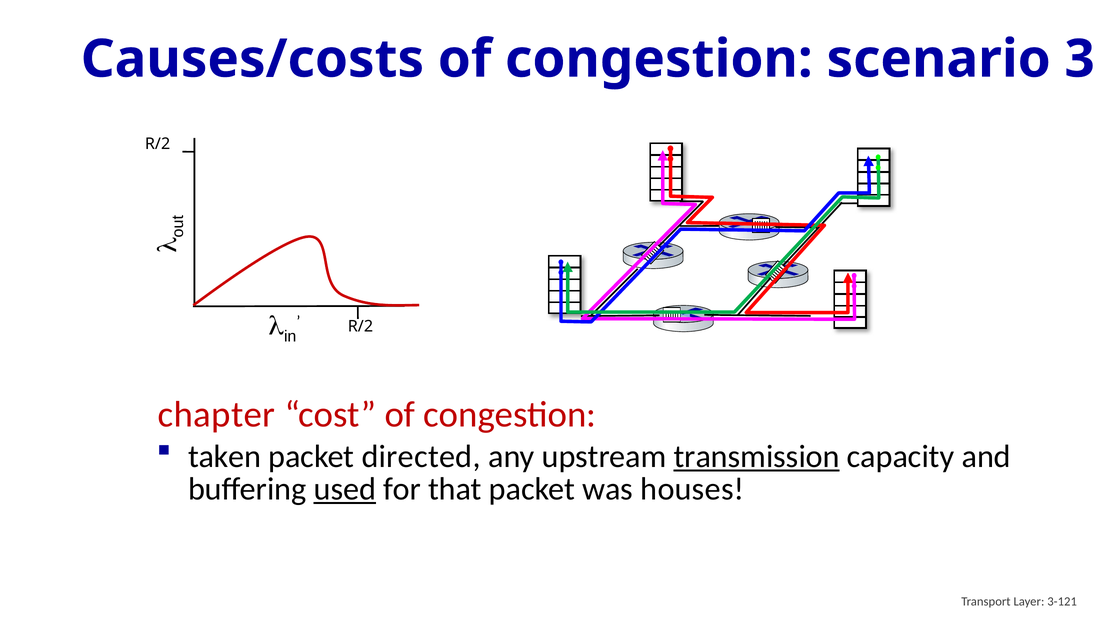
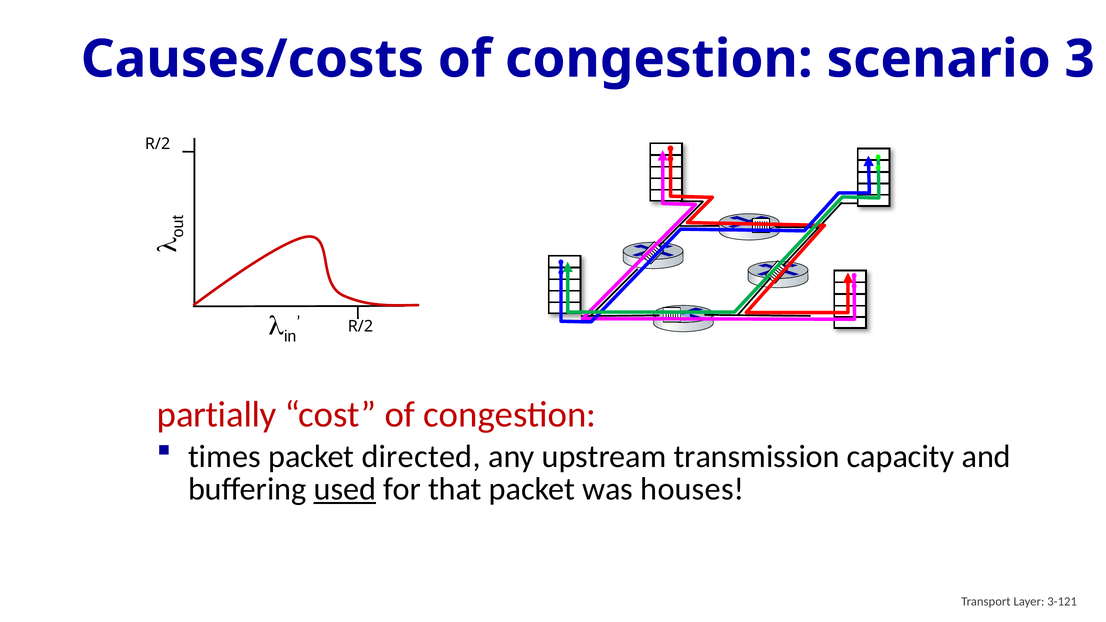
chapter: chapter -> partially (217, 415)
taken: taken -> times (224, 457)
transmission underline: present -> none (757, 457)
